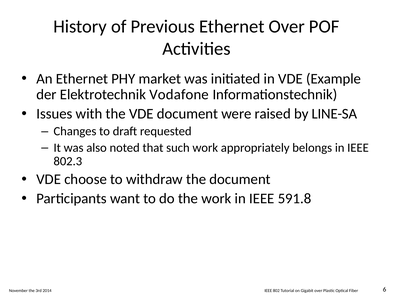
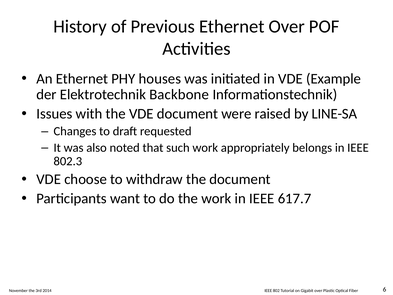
market: market -> houses (160, 79)
Vodafone: Vodafone -> Backbone (179, 95)
591.8: 591.8 -> 617.7 (295, 198)
